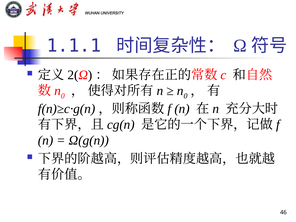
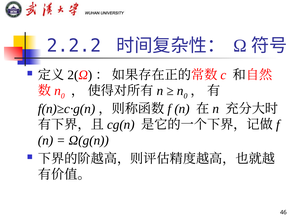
1.1.1: 1.1.1 -> 2.2.2 (74, 46)
